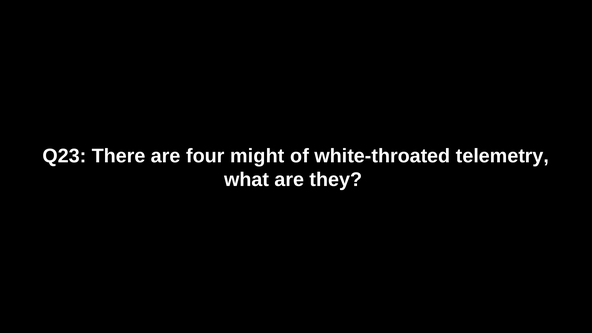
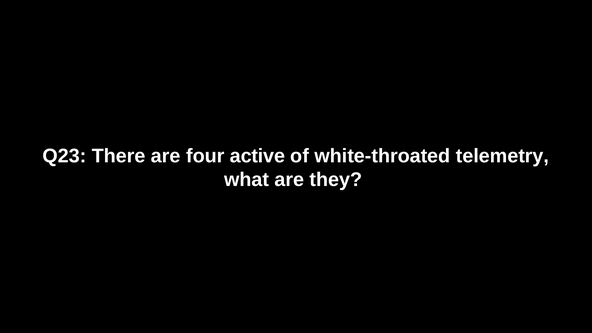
might: might -> active (257, 156)
